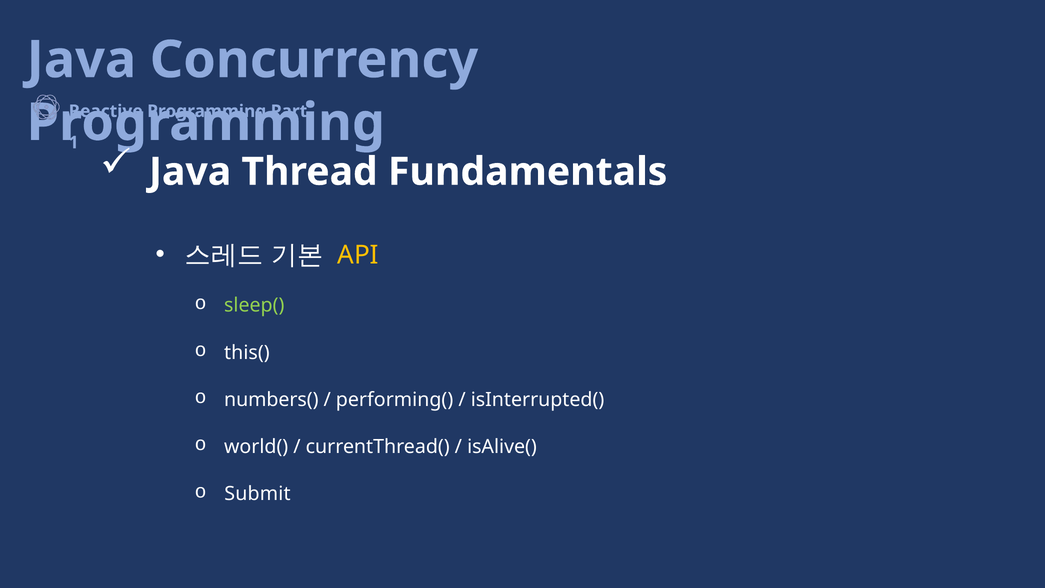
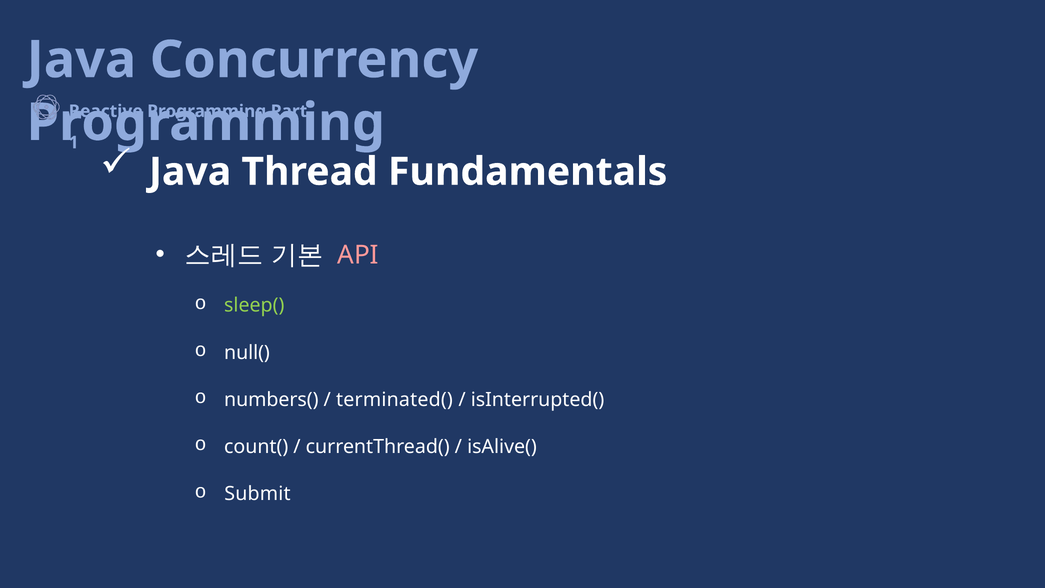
API colour: yellow -> pink (358, 255)
this(: this( -> null( (247, 352)
performing(: performing( -> terminated( (394, 399)
world(: world( -> count( (256, 447)
